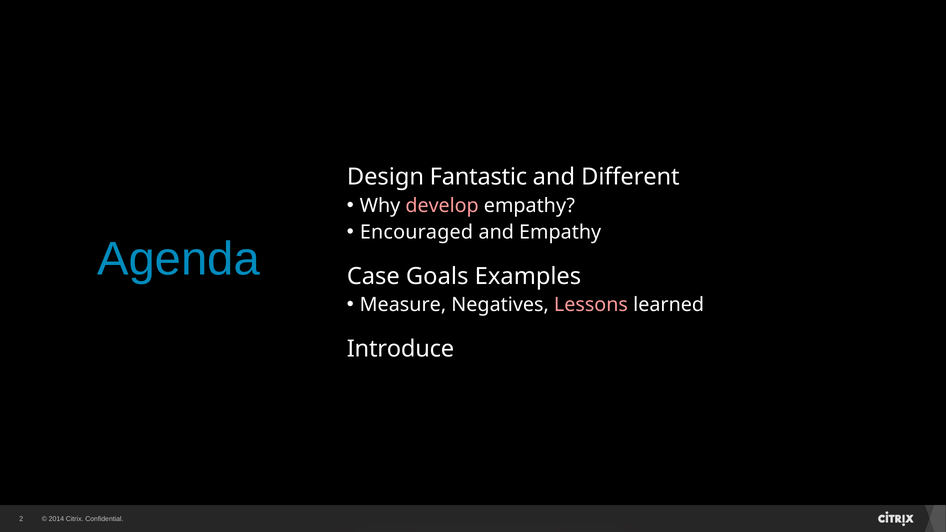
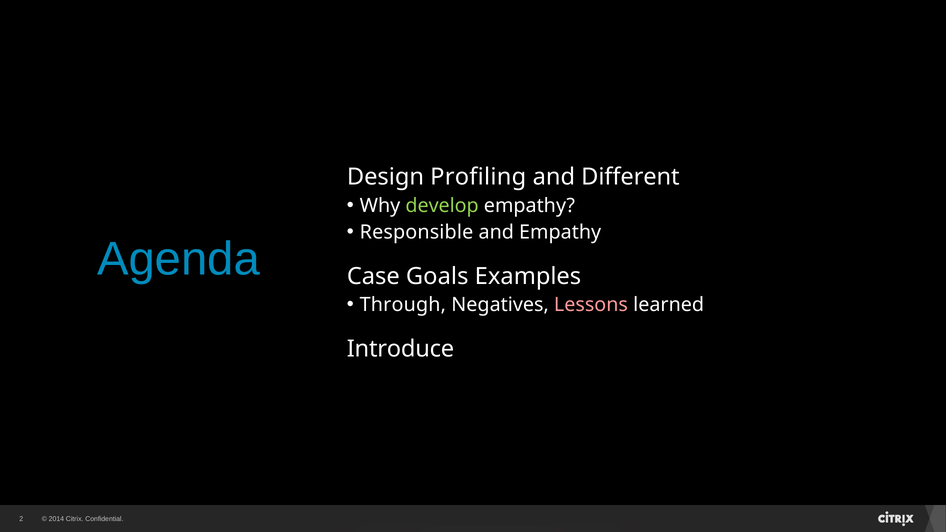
Fantastic: Fantastic -> Profiling (478, 177)
develop colour: pink -> light green (442, 206)
Encouraged: Encouraged -> Responsible (416, 232)
Measure: Measure -> Through (403, 305)
